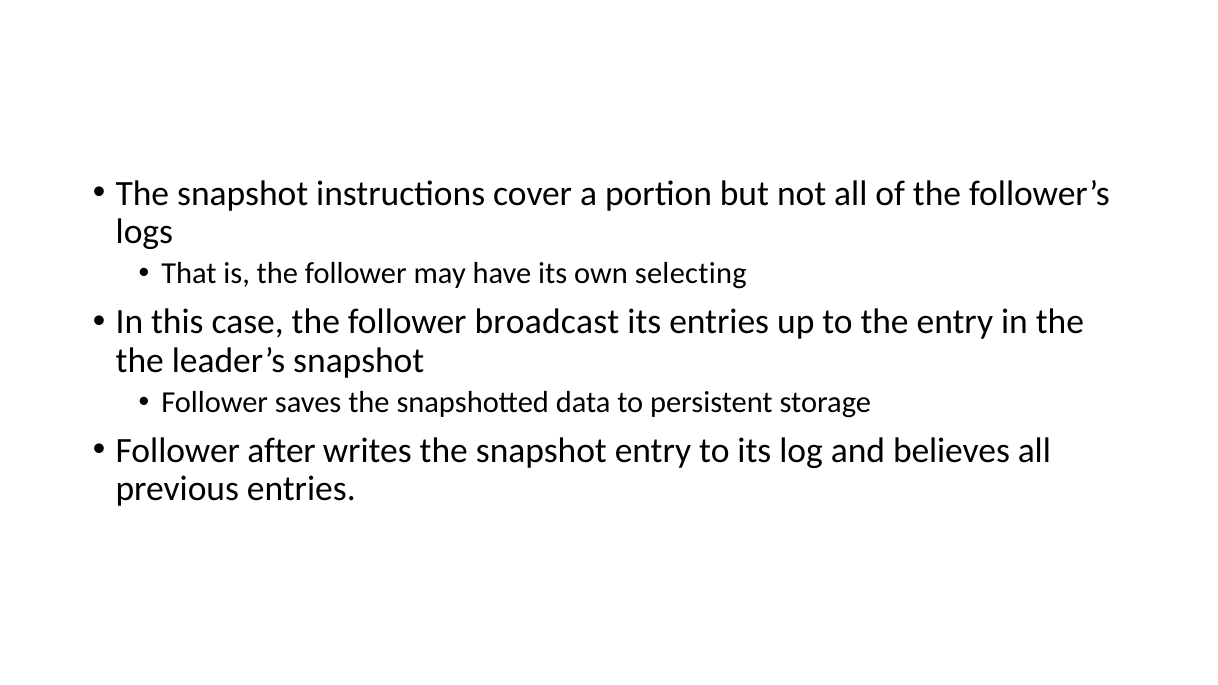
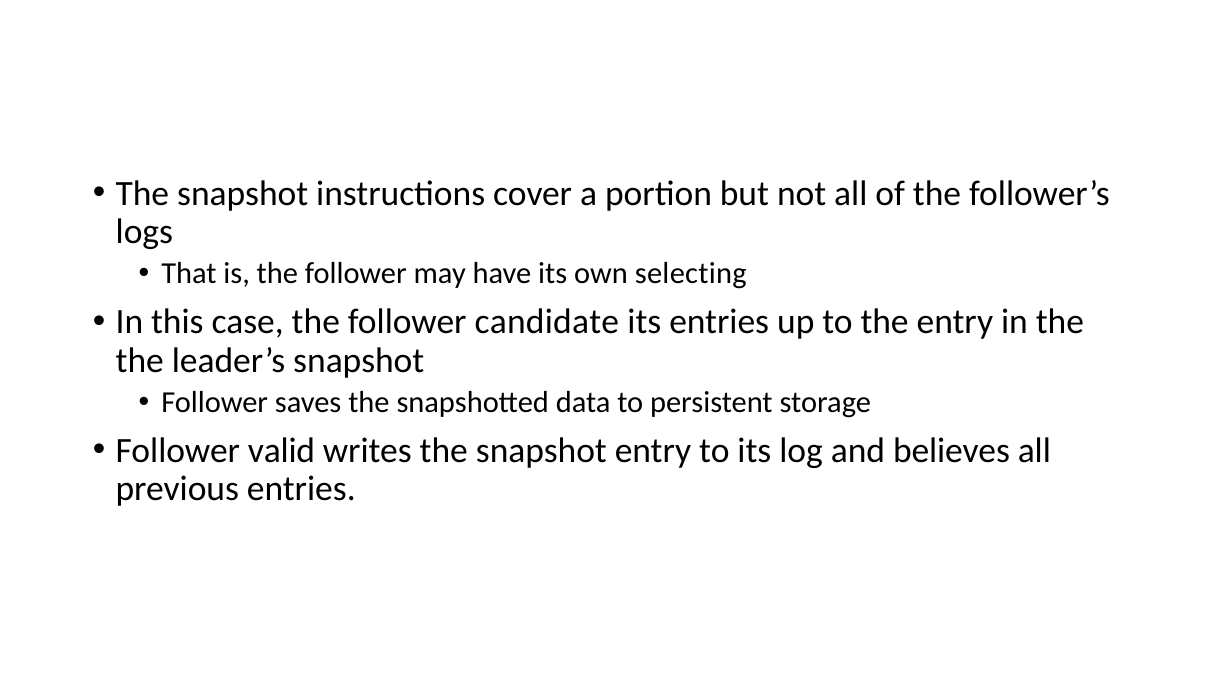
broadcast: broadcast -> candidate (547, 322)
after: after -> valid (282, 451)
